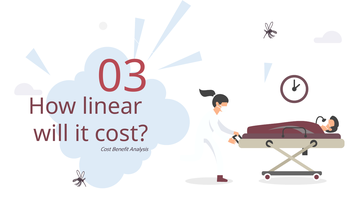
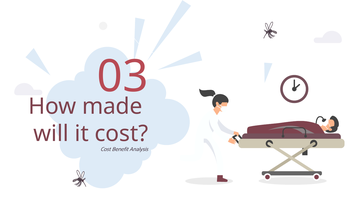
linear: linear -> made (112, 107)
